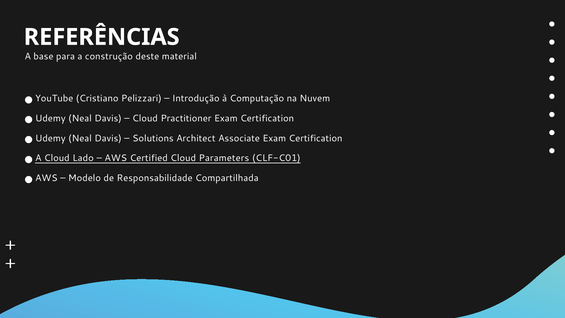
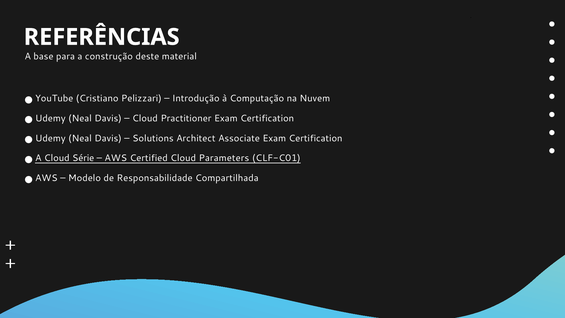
Lado: Lado -> Série (83, 158)
